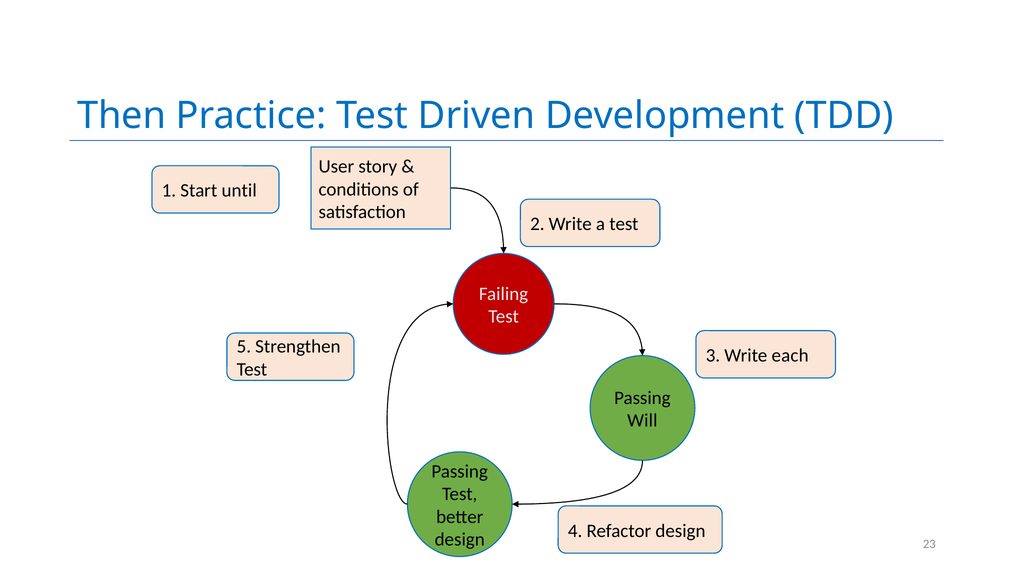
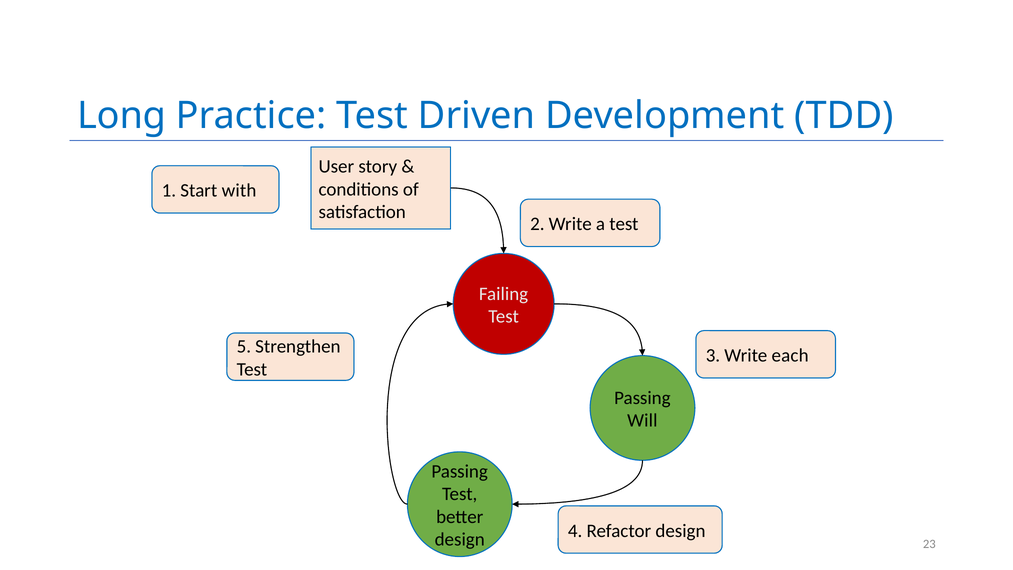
Then: Then -> Long (122, 116)
until: until -> with (239, 191)
